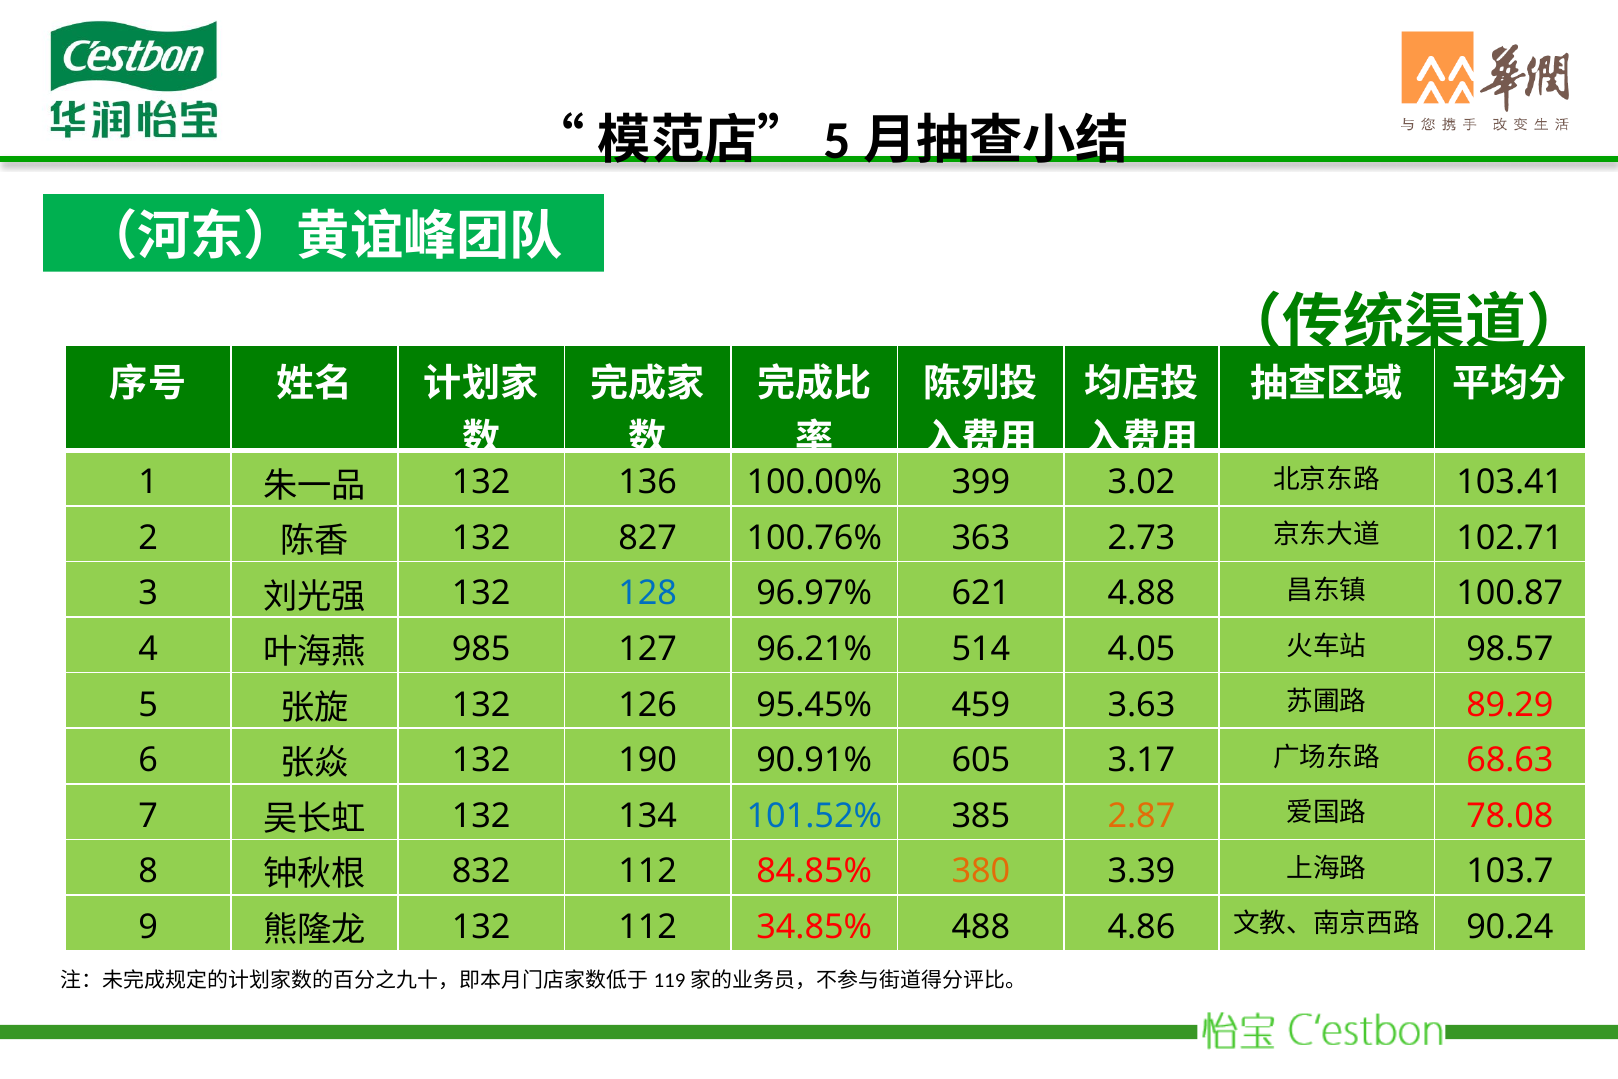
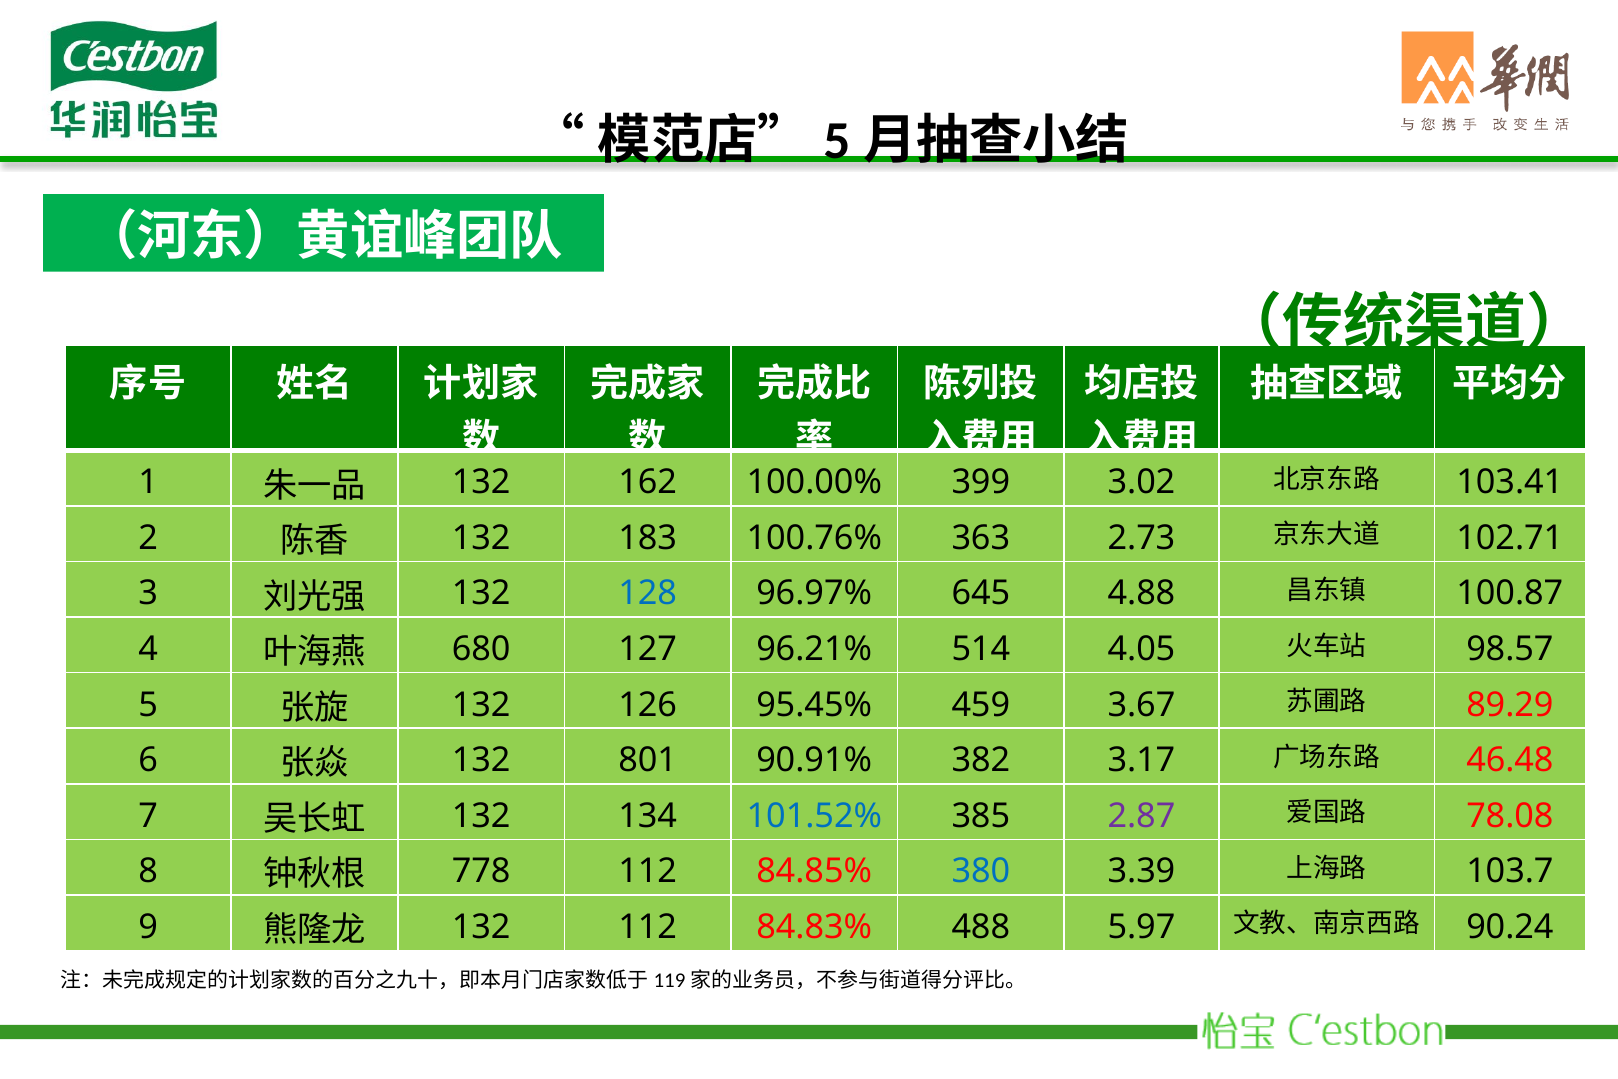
136: 136 -> 162 (648, 482)
827: 827 -> 183 (648, 538)
621: 621 -> 645 (981, 593)
985: 985 -> 680 (481, 649)
3.63: 3.63 -> 3.67 (1141, 705)
190: 190 -> 801 (648, 760)
605: 605 -> 382 (981, 760)
68.63: 68.63 -> 46.48 (1510, 760)
2.87 colour: orange -> purple (1141, 816)
832: 832 -> 778 (481, 871)
380 colour: orange -> blue (981, 871)
34.85%: 34.85% -> 84.83% (814, 927)
4.86: 4.86 -> 5.97 (1141, 927)
